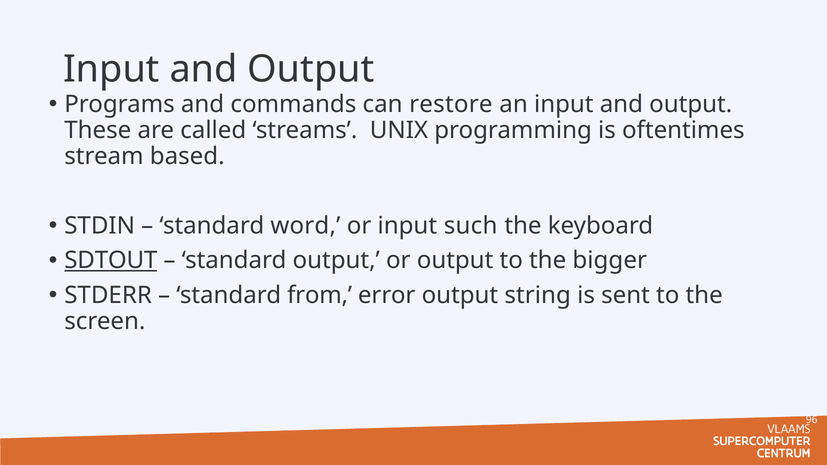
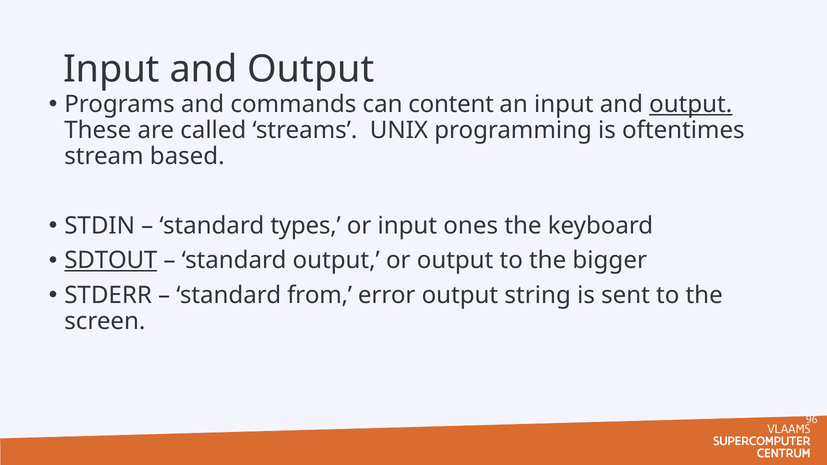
restore: restore -> content (451, 104)
output underline: none -> present (691, 104)
word: word -> types (306, 226)
such: such -> ones (471, 226)
